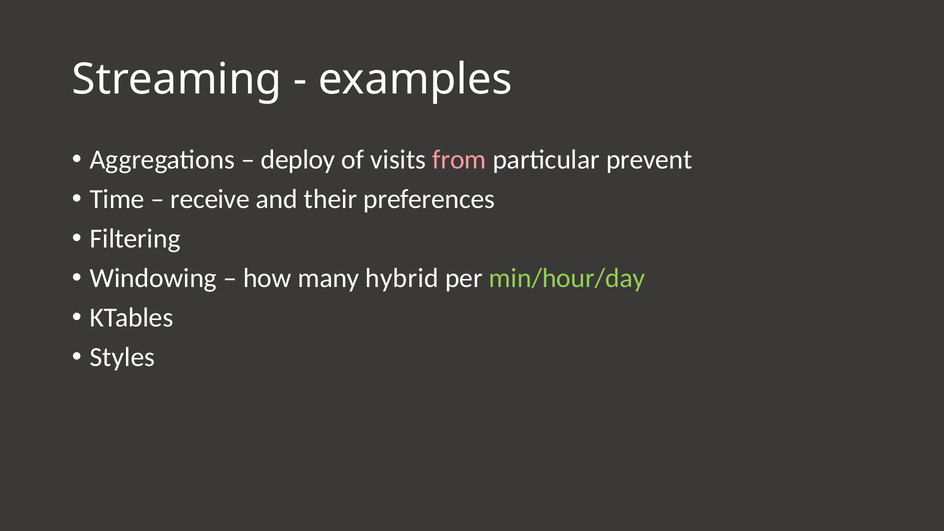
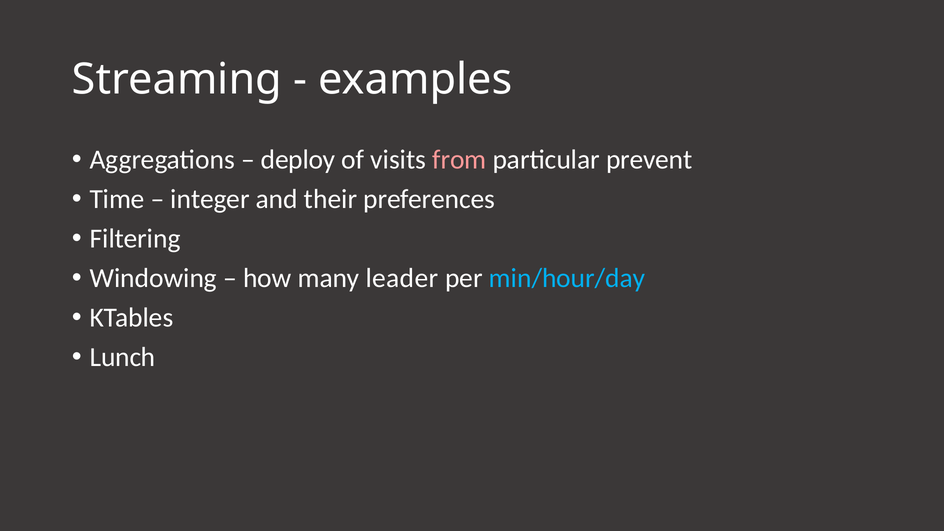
receive: receive -> integer (210, 199)
hybrid: hybrid -> leader (402, 278)
min/hour/day colour: light green -> light blue (567, 278)
Styles: Styles -> Lunch (123, 357)
